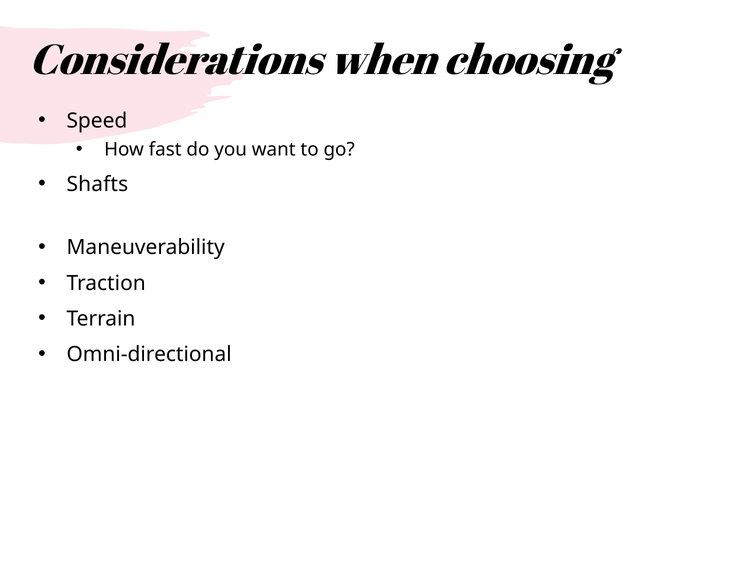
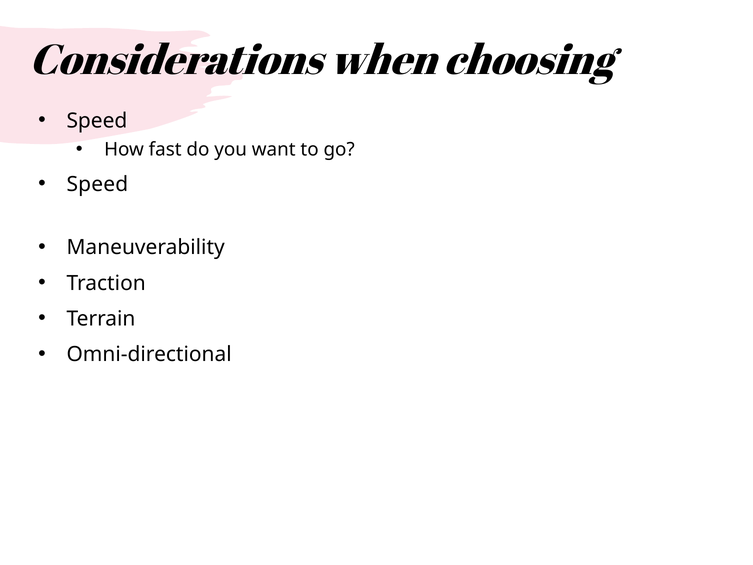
Shafts: Shafts -> Speed (97, 184)
